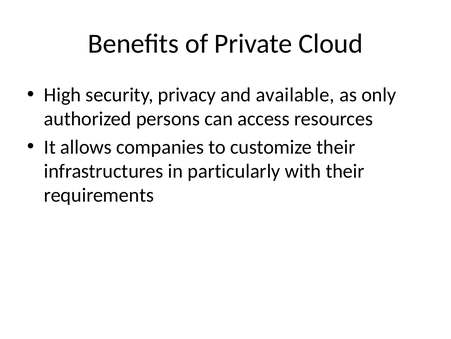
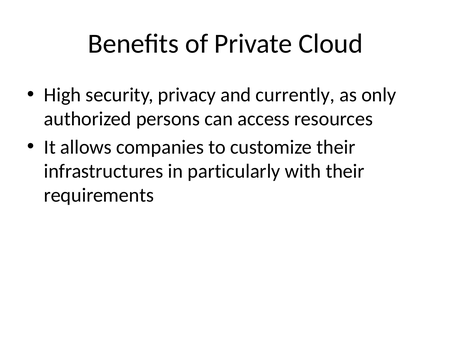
available: available -> currently (295, 95)
